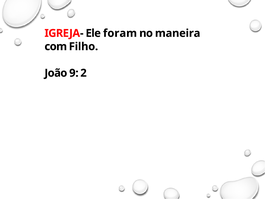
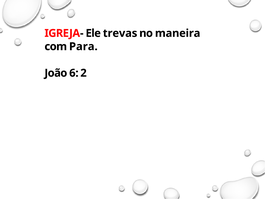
foram: foram -> trevas (120, 33)
Filho: Filho -> Para (83, 46)
9: 9 -> 6 (74, 73)
